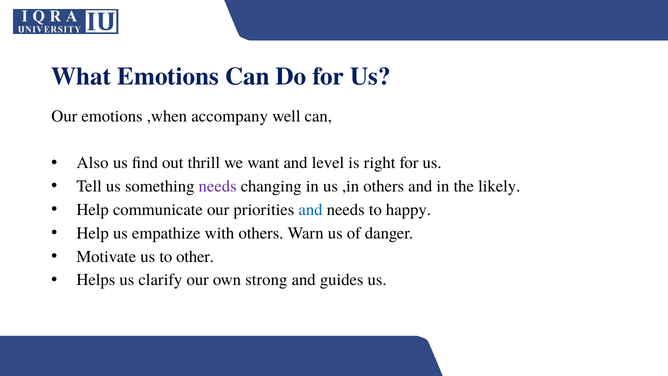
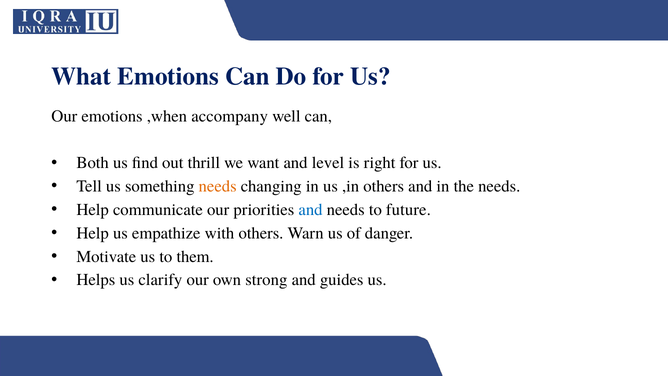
Also: Also -> Both (93, 163)
needs colour: purple -> orange (218, 186)
the likely: likely -> needs (499, 186)
happy: happy -> future (408, 210)
other: other -> them (195, 256)
